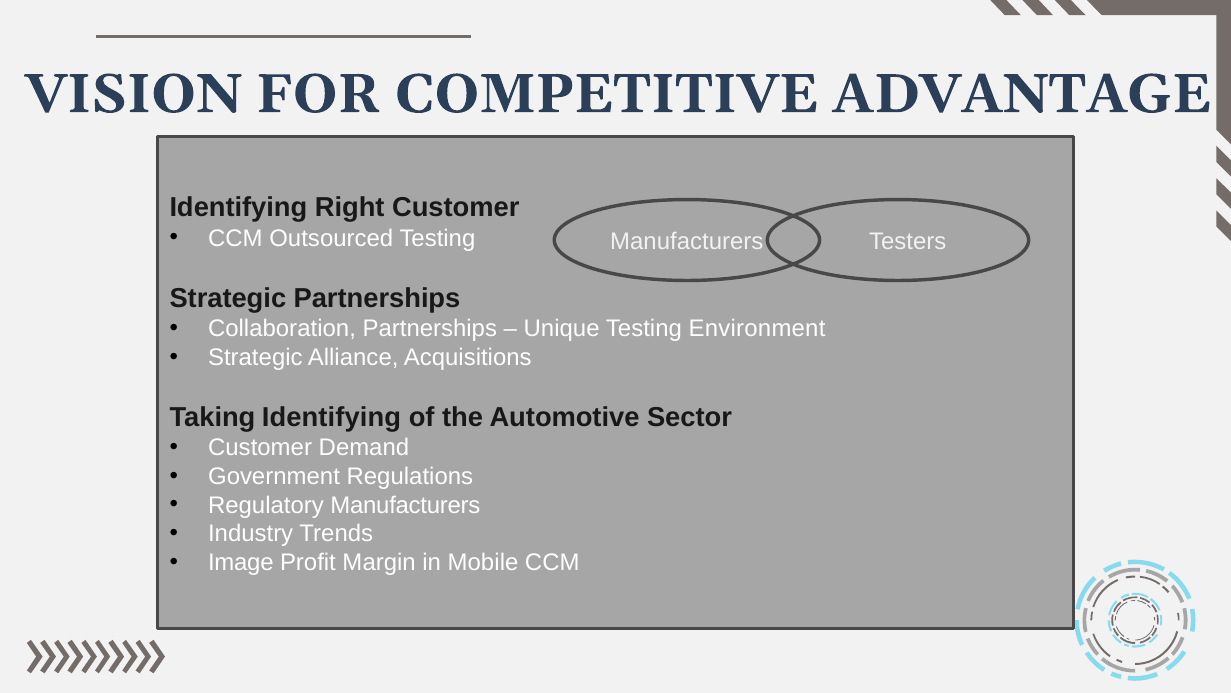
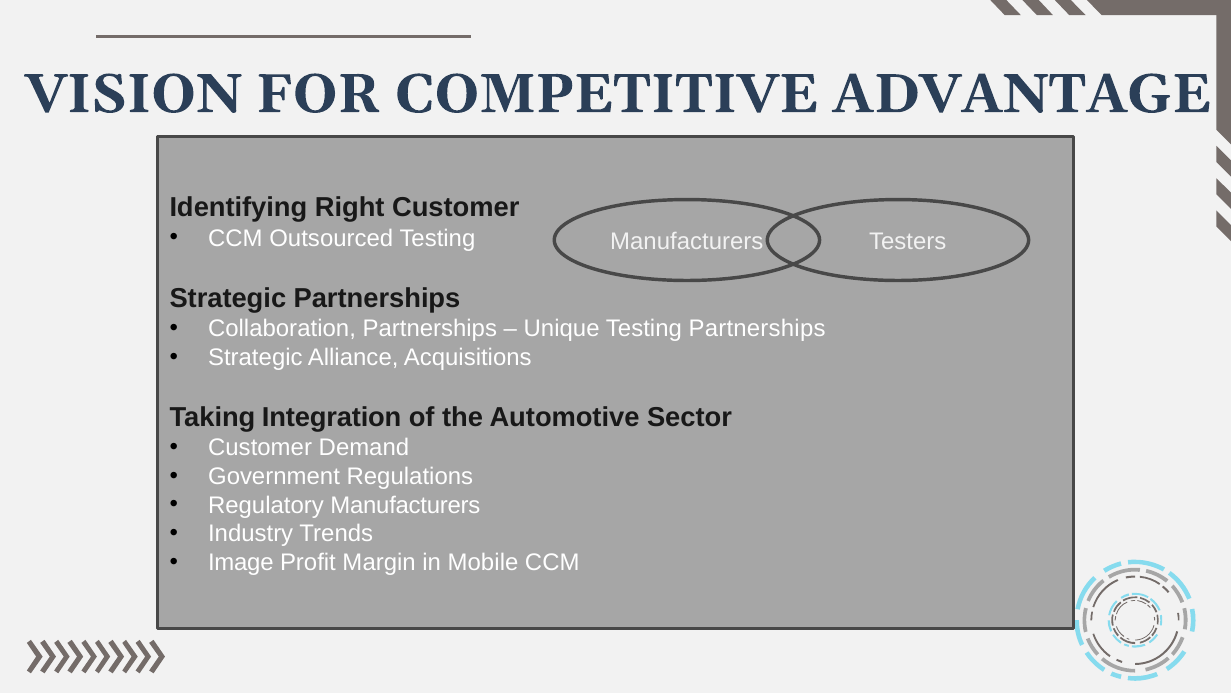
Testing Environment: Environment -> Partnerships (757, 328)
Taking Identifying: Identifying -> Integration (332, 417)
